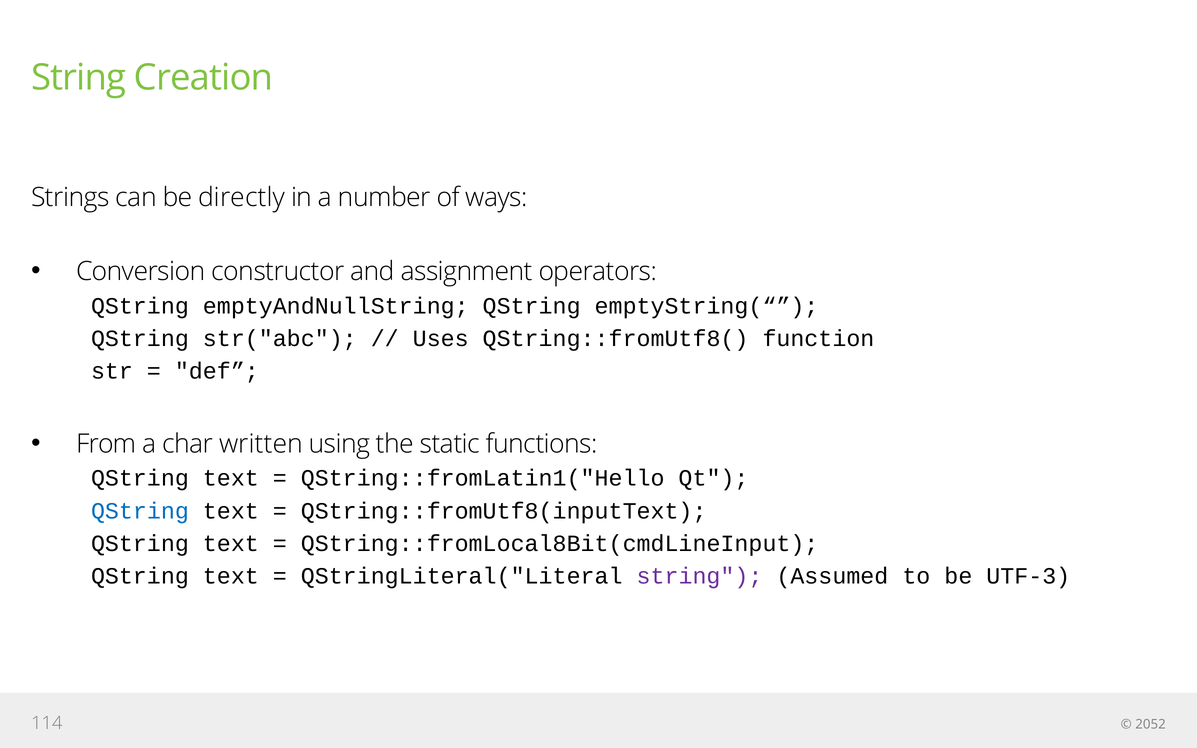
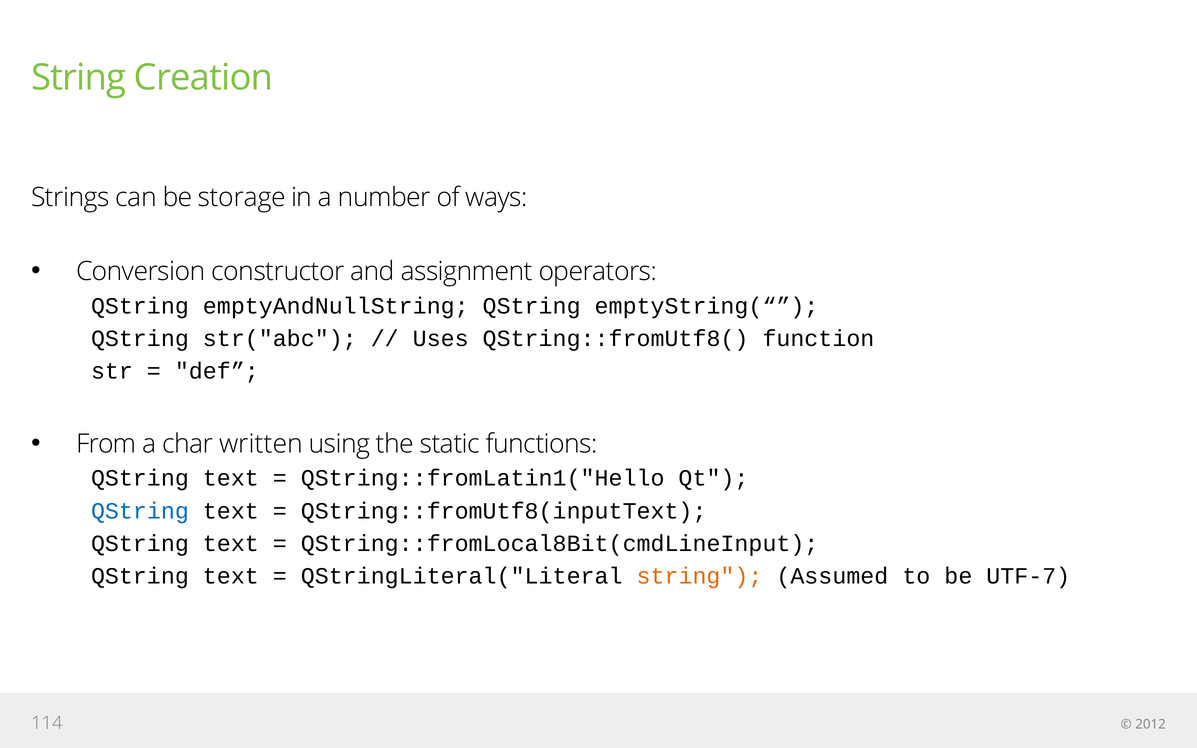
directly: directly -> storage (242, 197)
string colour: purple -> orange (699, 576)
UTF-3: UTF-3 -> UTF-7 (1028, 576)
2052: 2052 -> 2012 (1151, 724)
